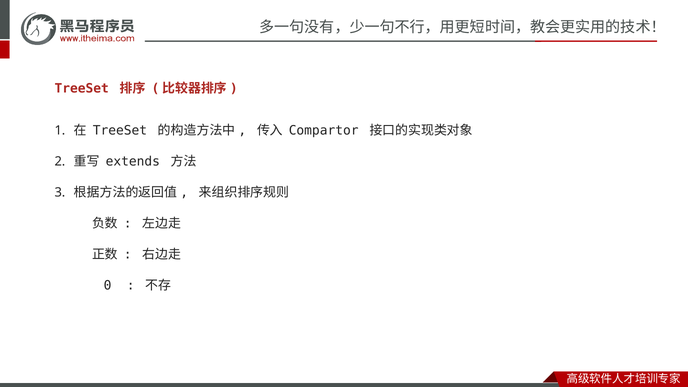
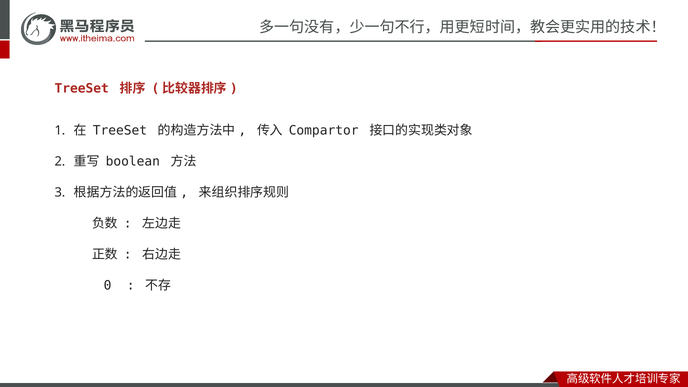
extends: extends -> boolean (133, 162)
